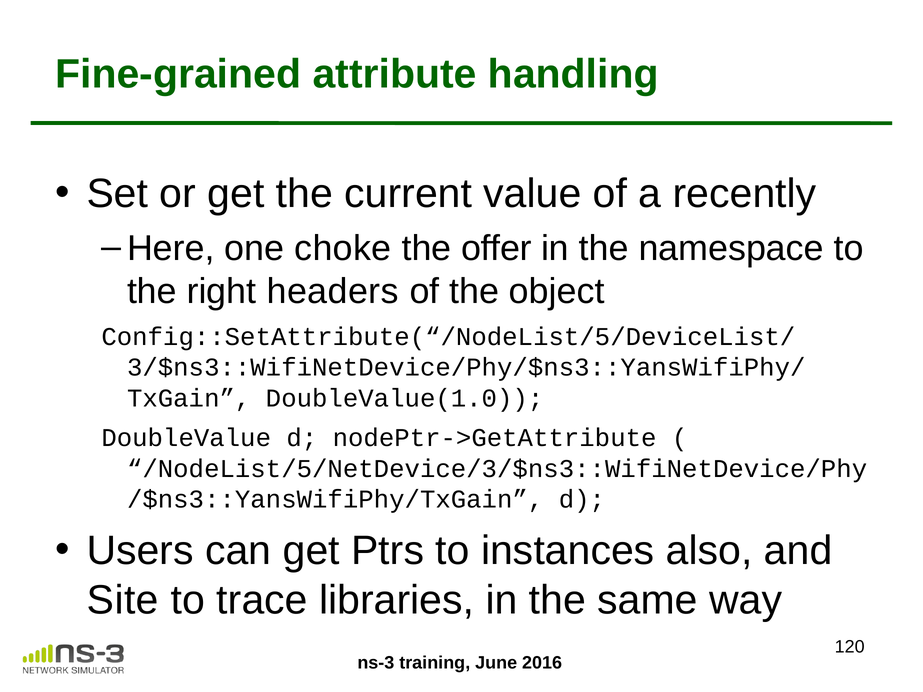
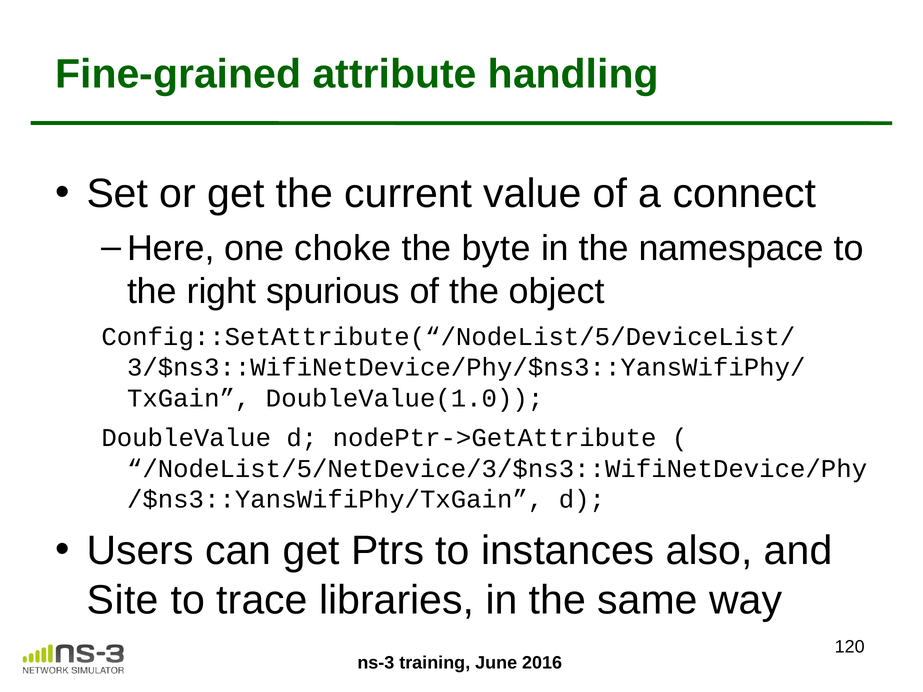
recently: recently -> connect (745, 194)
offer: offer -> byte (496, 249)
headers: headers -> spurious (333, 292)
